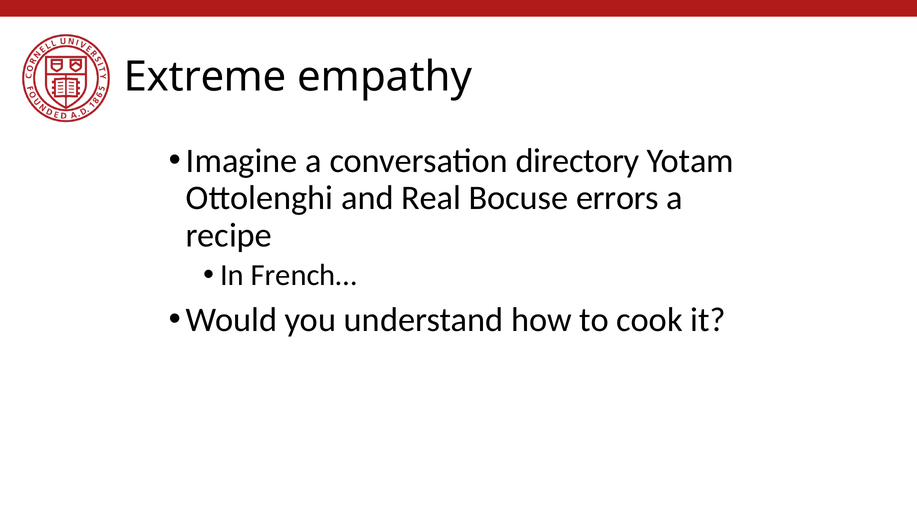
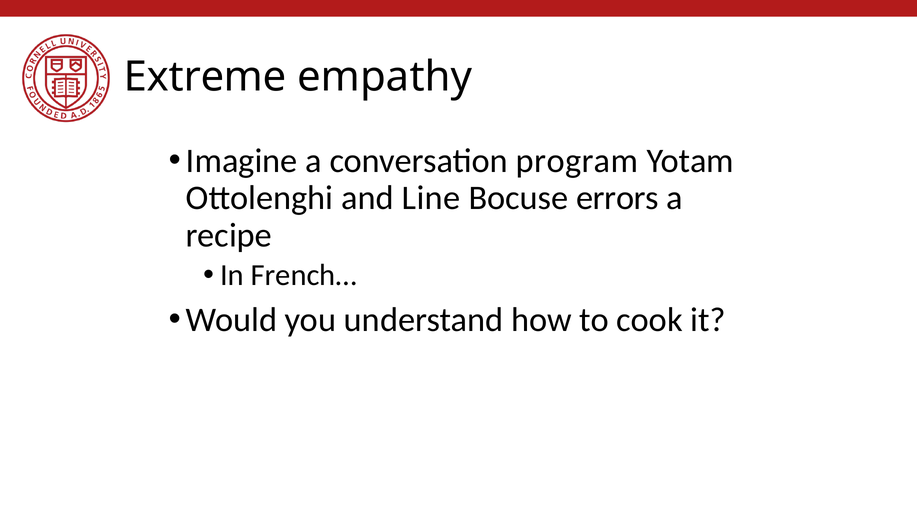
directory: directory -> program (577, 161)
Real: Real -> Line (431, 198)
